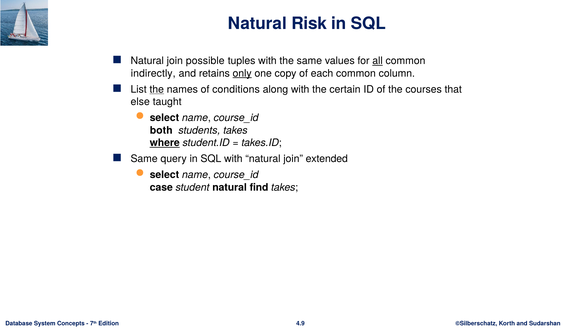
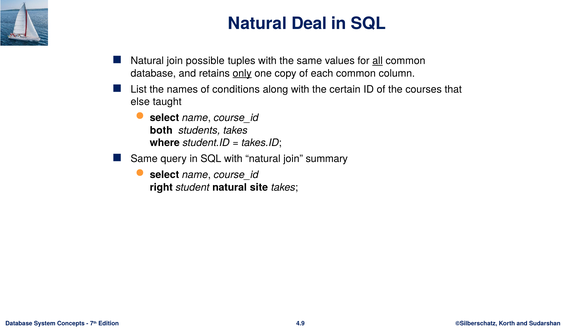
Risk: Risk -> Deal (309, 24)
indirectly: indirectly -> database (153, 73)
the underline: present -> none (157, 89)
where underline: present -> none (165, 143)
extended: extended -> summary (327, 159)
case: case -> right (161, 187)
find: find -> site (259, 187)
